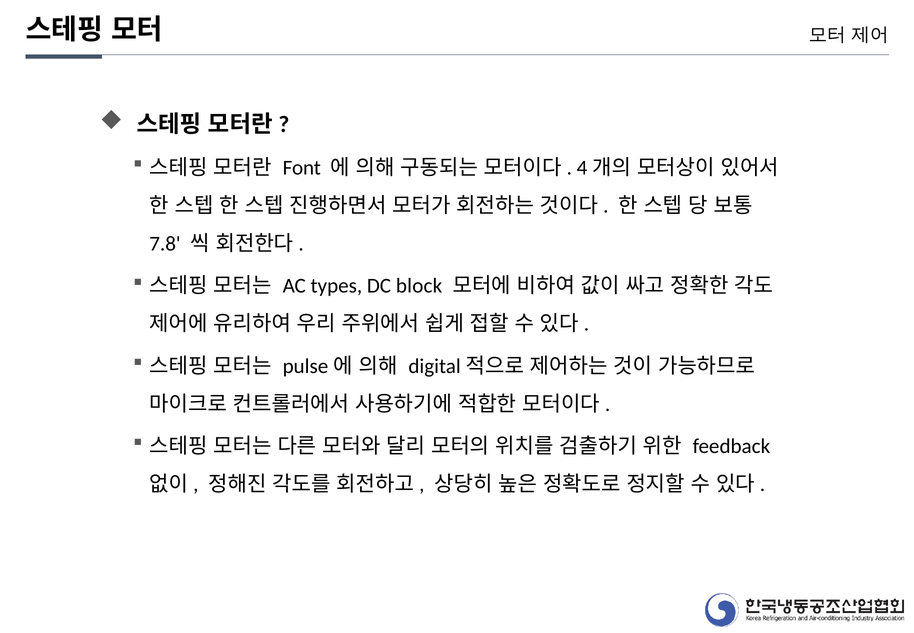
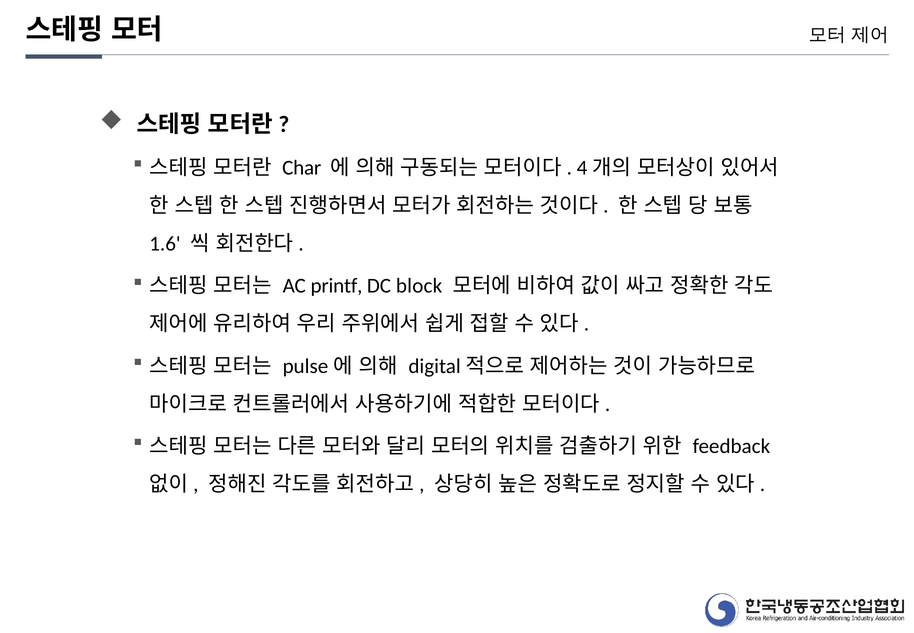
Font: Font -> Char (302, 168)
7.8: 7.8 -> 1.6 (165, 244)
types: types -> printf (336, 286)
